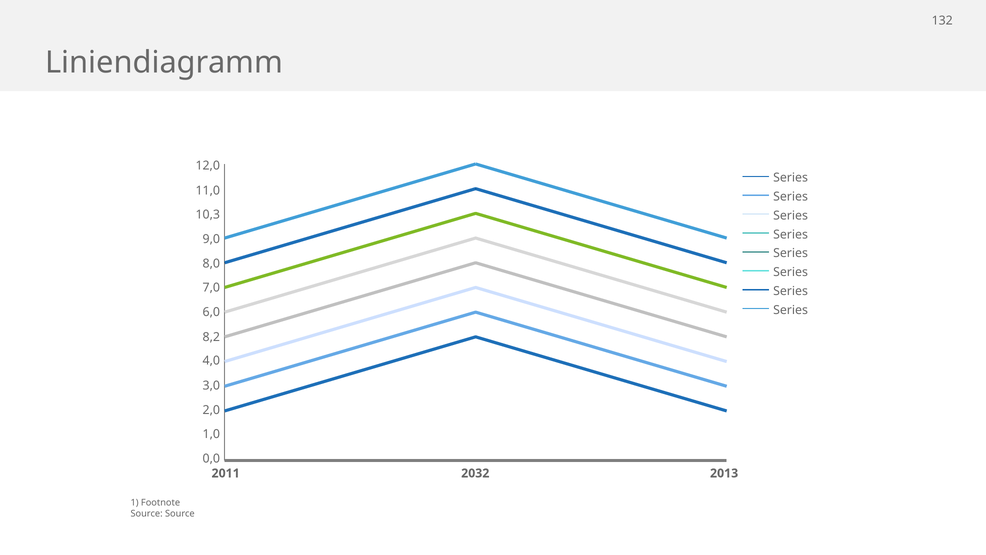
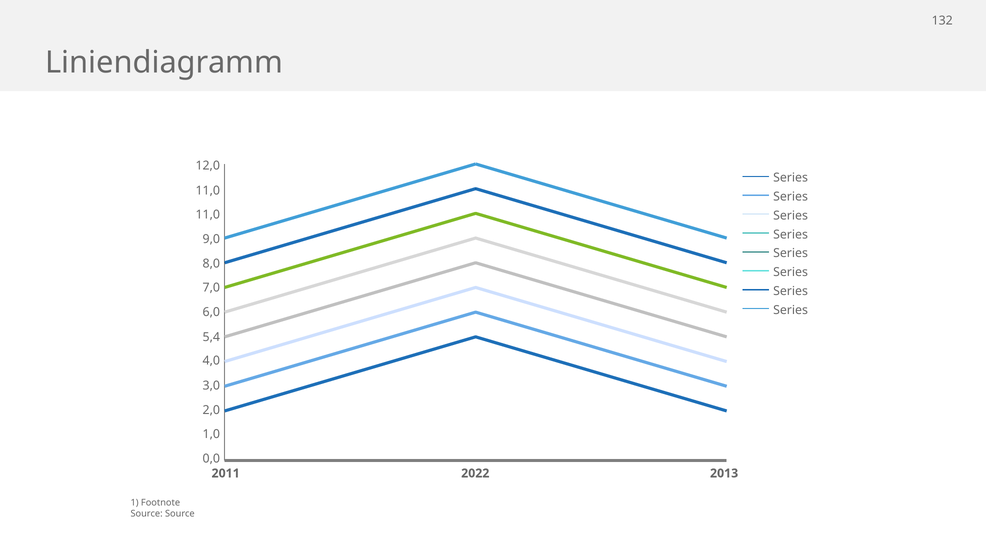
10,3: 10,3 -> 11,0 (208, 214)
8,2: 8,2 -> 5,4 (211, 337)
2032: 2032 -> 2022 (475, 473)
